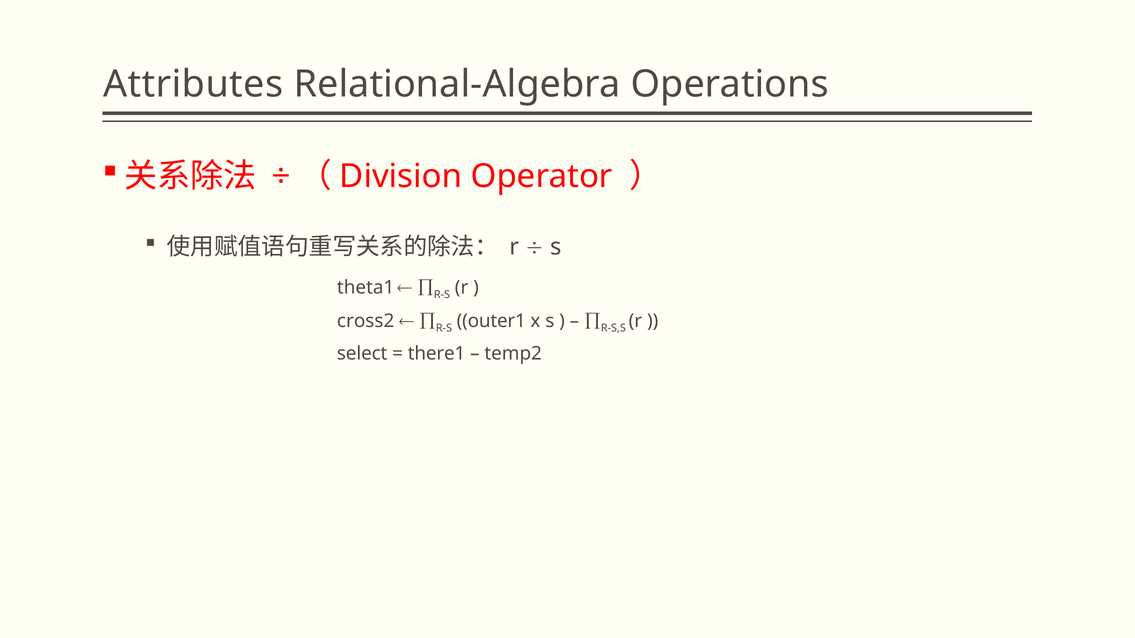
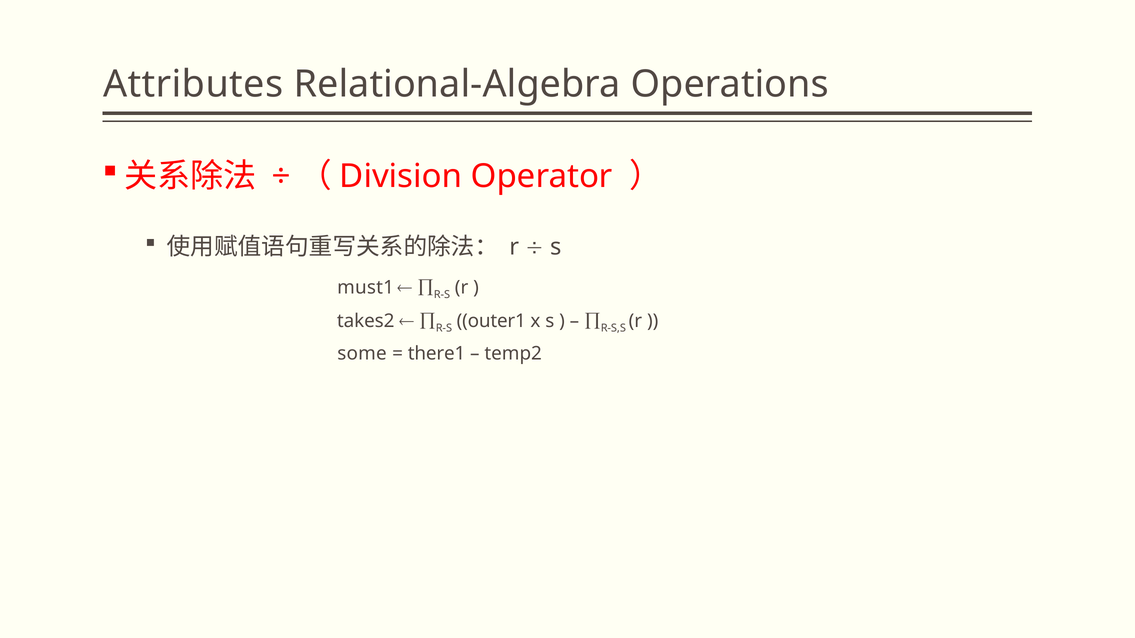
theta1: theta1 -> must1 (366, 288)
cross2: cross2 -> takes2 (366, 321)
select: select -> some (362, 354)
